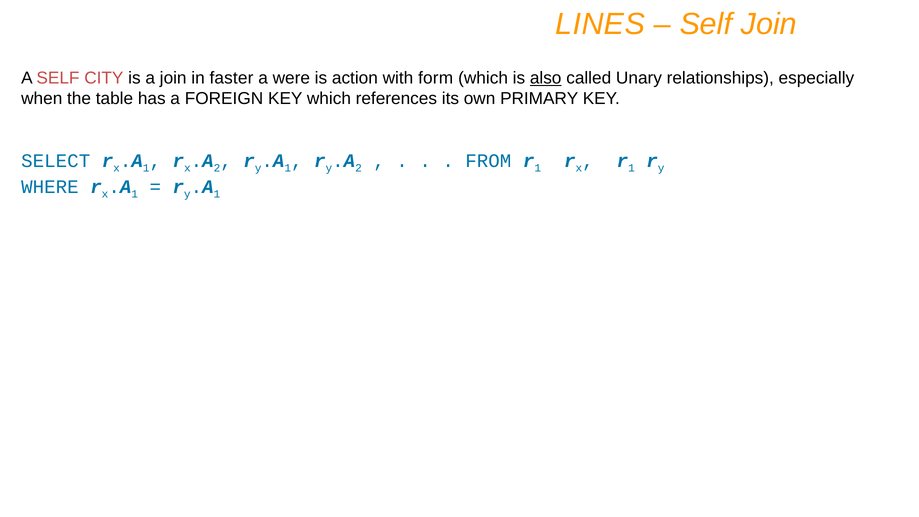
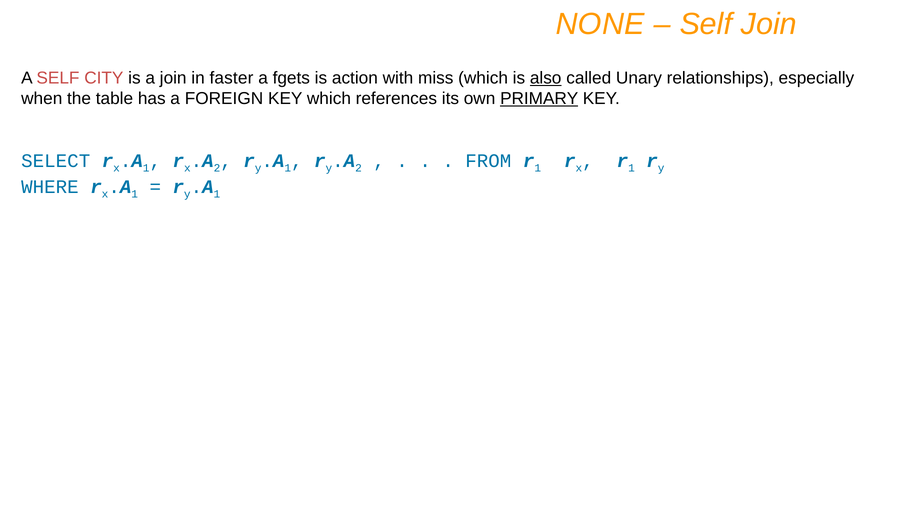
LINES: LINES -> NONE (600, 24)
were: were -> fgets (291, 78)
form: form -> miss (436, 78)
PRIMARY underline: none -> present (539, 99)
